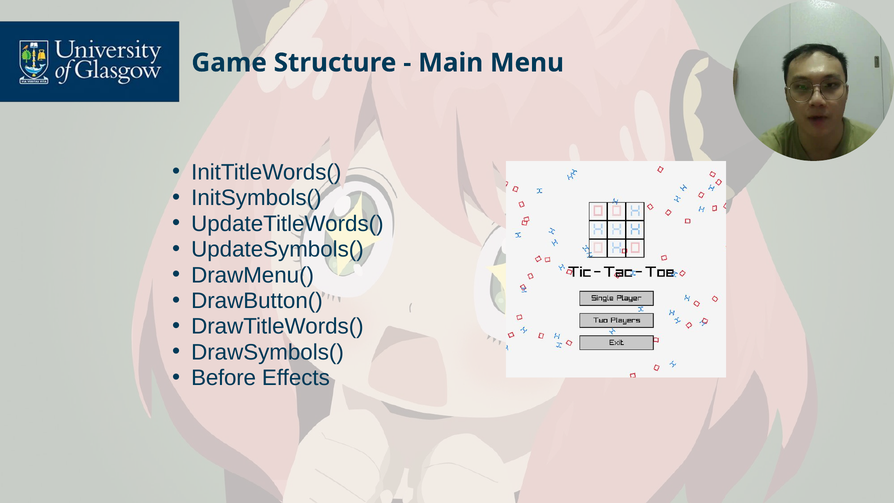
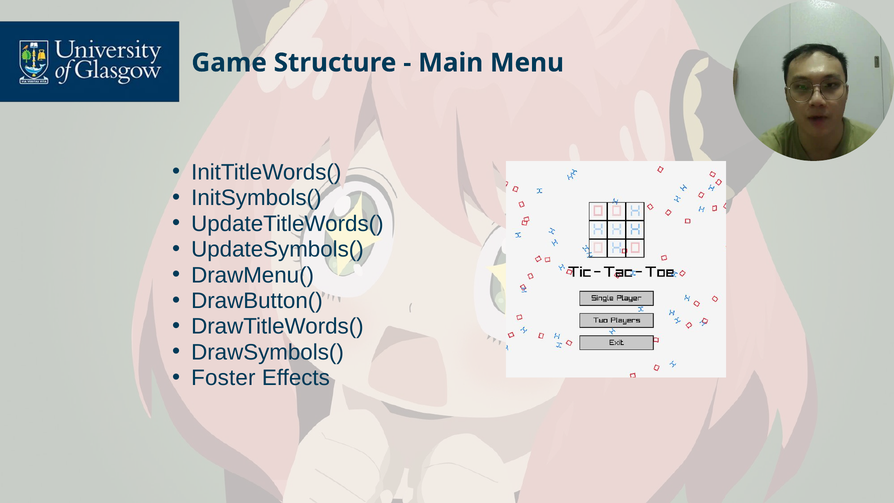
Before: Before -> Foster (223, 378)
